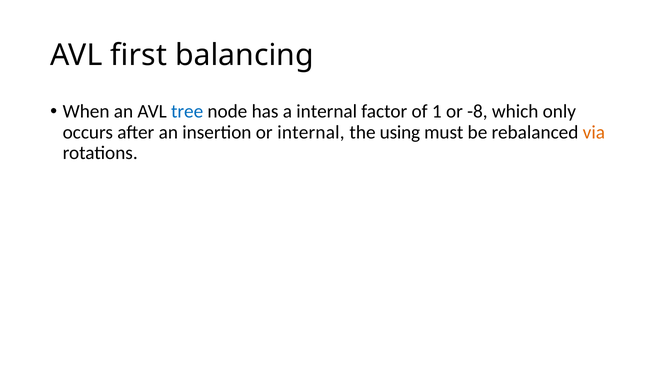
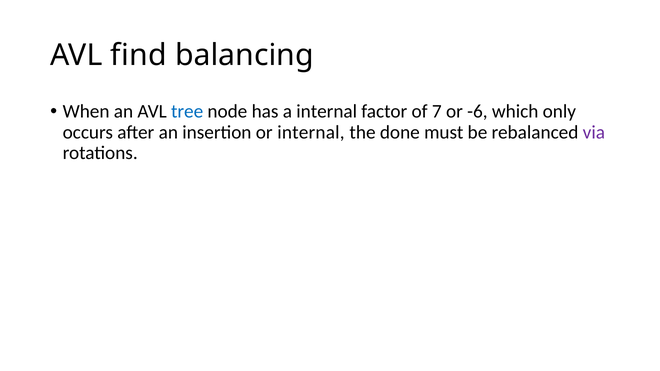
first: first -> find (139, 55)
1: 1 -> 7 (437, 112)
-8: -8 -> -6 (477, 112)
using: using -> done (400, 132)
via colour: orange -> purple (594, 132)
